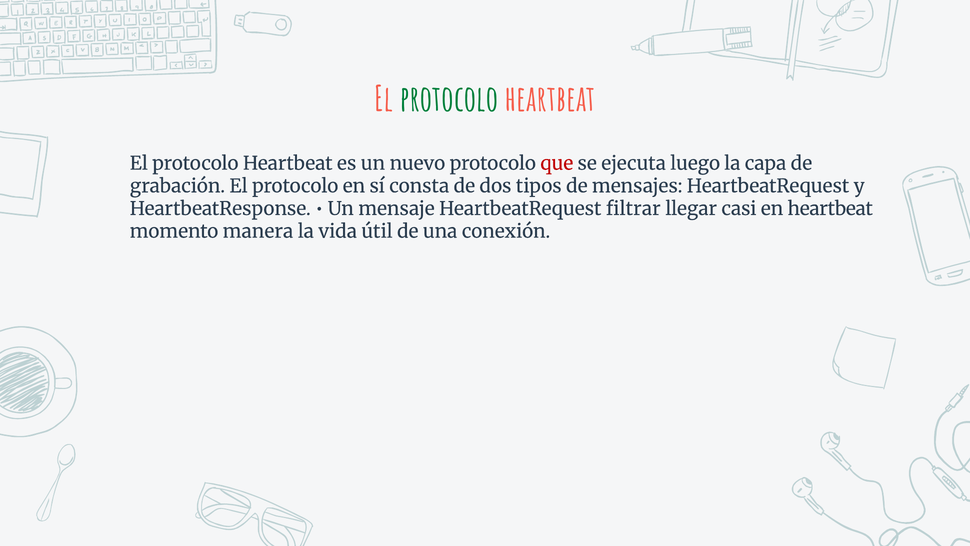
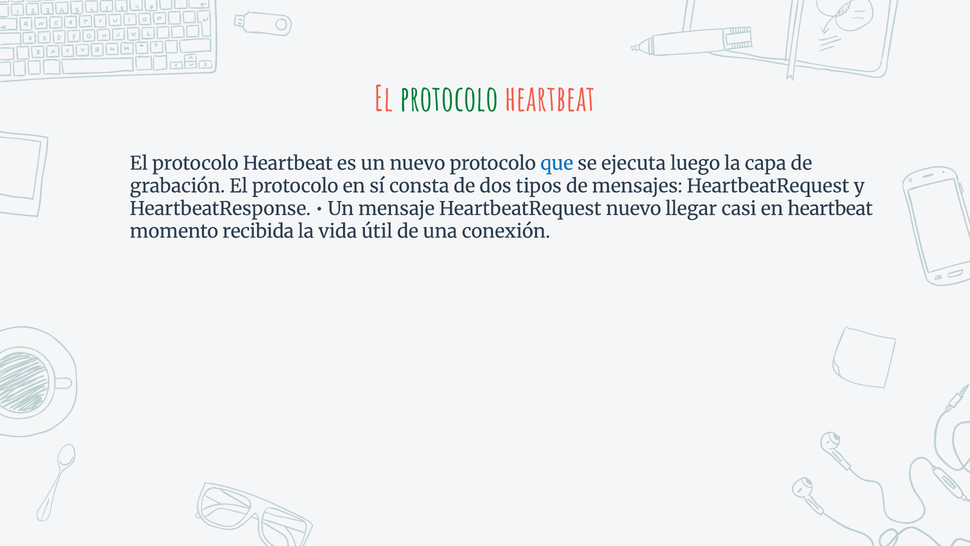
que colour: red -> blue (557, 163)
HeartbeatRequest filtrar: filtrar -> nuevo (634, 209)
manera: manera -> recibida (258, 231)
